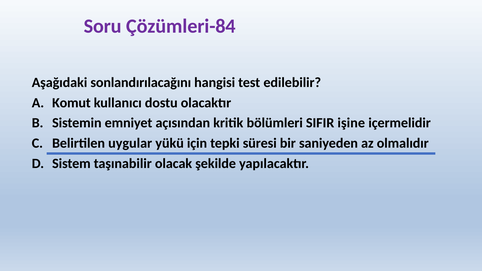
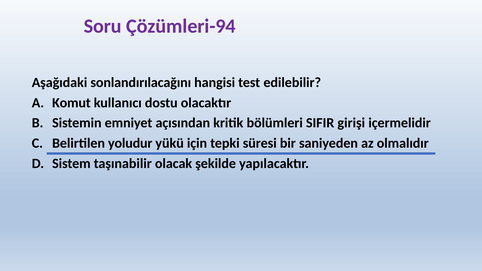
Çözümleri-84: Çözümleri-84 -> Çözümleri-94 (181, 26)
işine: işine -> girişi (351, 123)
uygular: uygular -> yoludur (130, 143)
